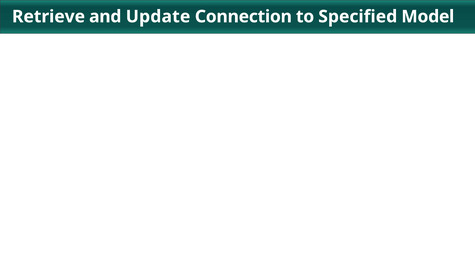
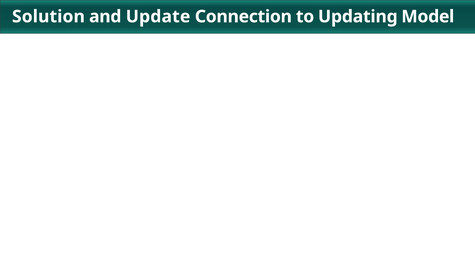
Retrieve: Retrieve -> Solution (48, 17)
Specified: Specified -> Updating (358, 17)
